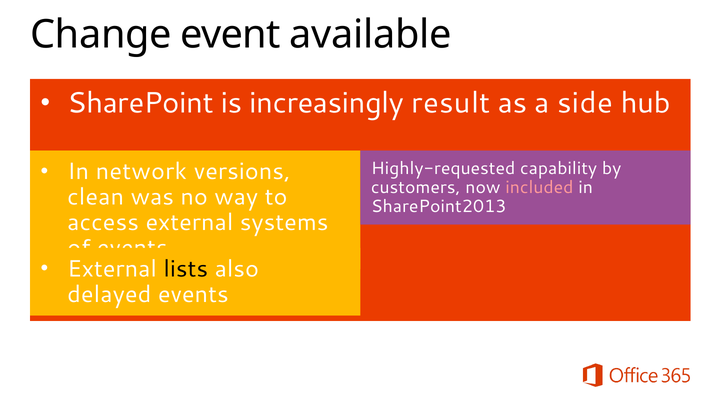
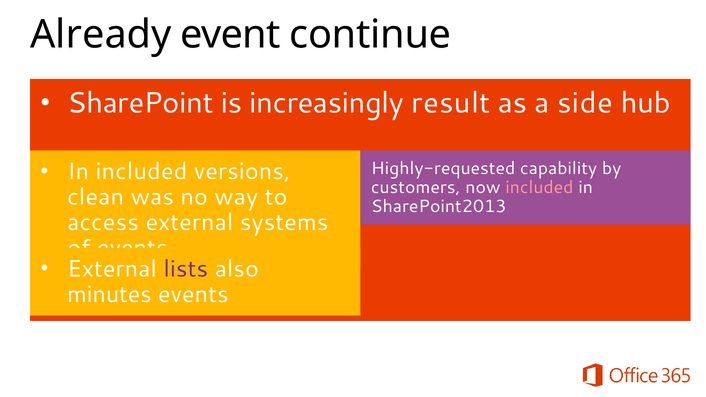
Change: Change -> Already (101, 34)
available: available -> continue (370, 34)
In network: network -> included (141, 172)
lists colour: black -> purple (186, 269)
delayed: delayed -> minutes (109, 294)
